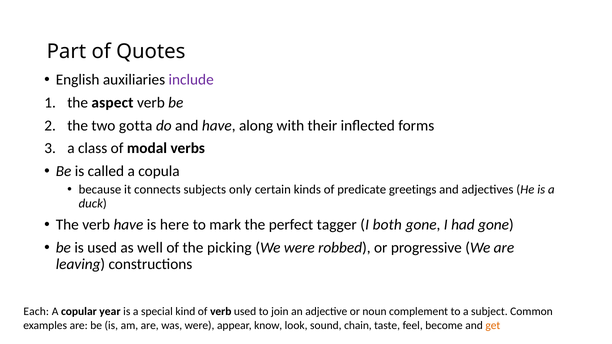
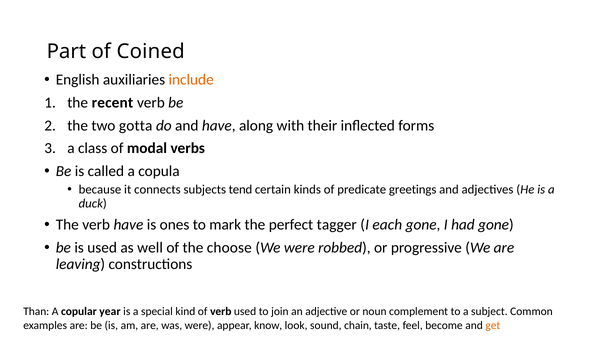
Quotes: Quotes -> Coined (151, 51)
include colour: purple -> orange (191, 80)
aspect: aspect -> recent (112, 103)
only: only -> tend (240, 190)
here: here -> ones (175, 225)
both: both -> each (387, 225)
picking: picking -> choose (229, 248)
Each: Each -> Than (36, 312)
